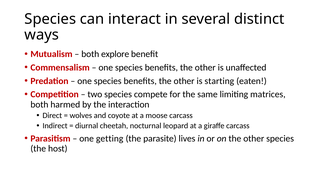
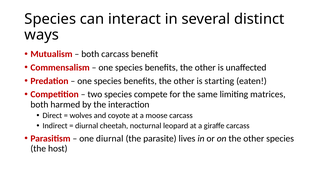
both explore: explore -> carcass (115, 54)
one getting: getting -> diurnal (110, 139)
